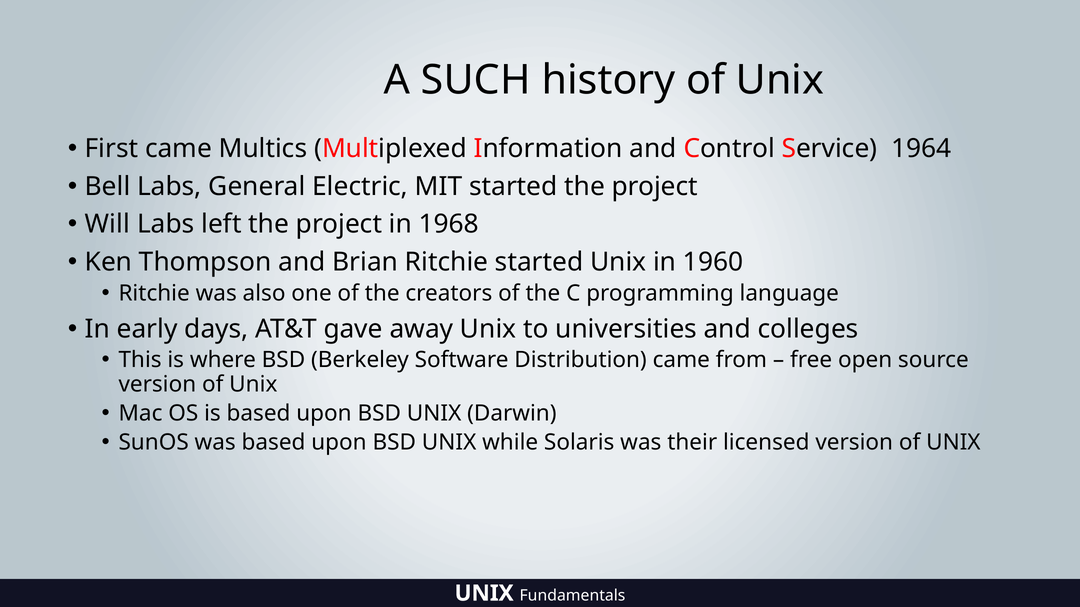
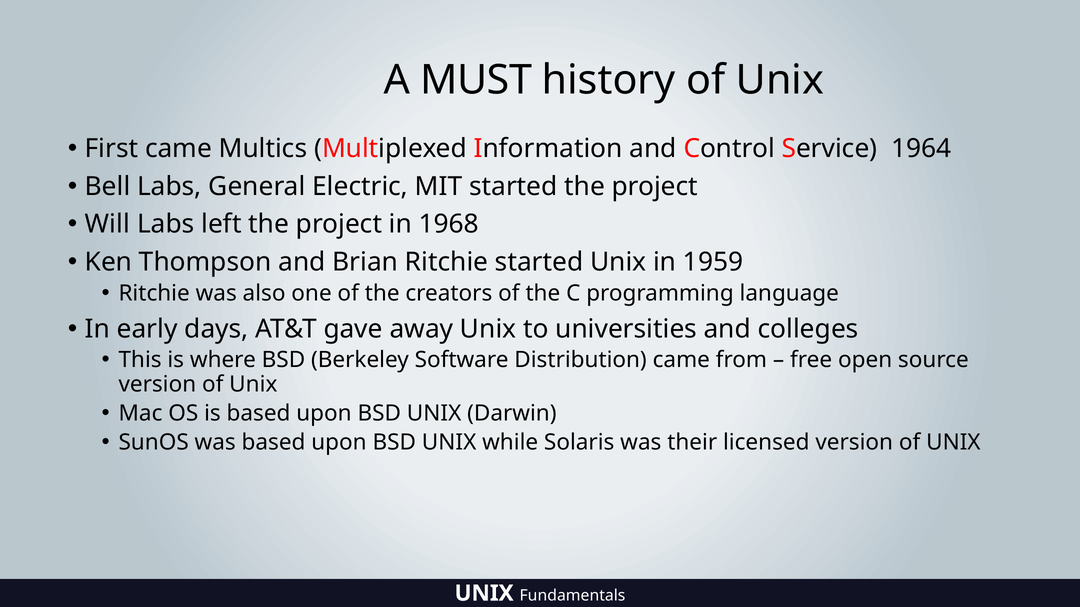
SUCH: SUCH -> MUST (476, 80)
1960: 1960 -> 1959 (713, 262)
